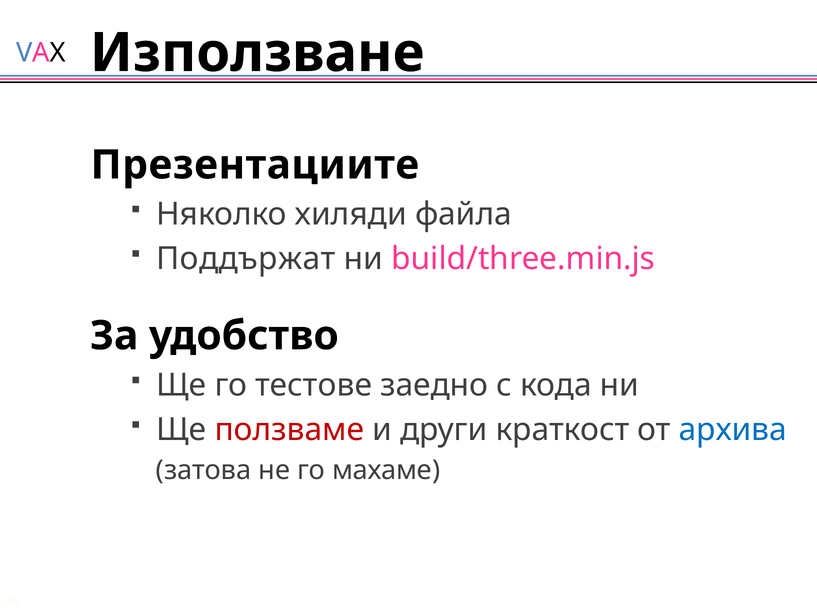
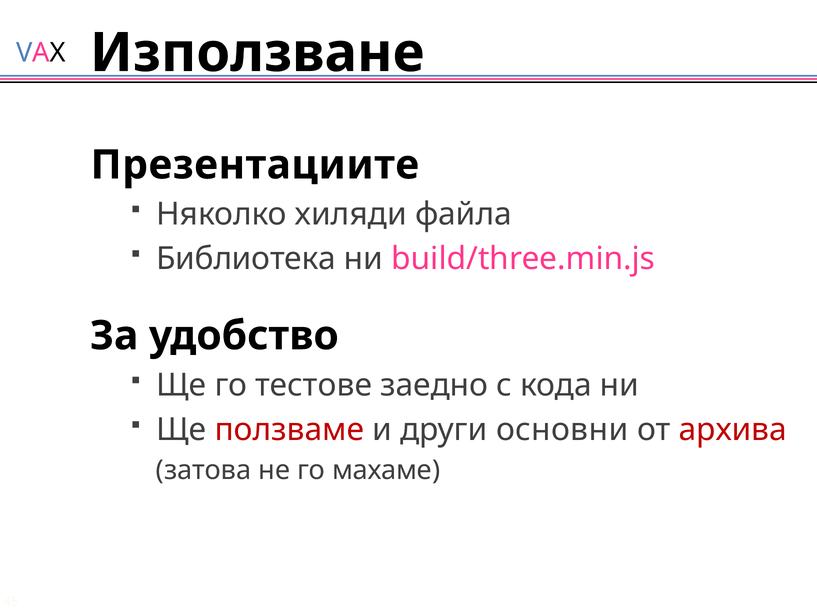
Поддържат: Поддържат -> Библиотека (246, 259)
краткост: краткост -> основни (562, 429)
архива colour: blue -> red (733, 429)
